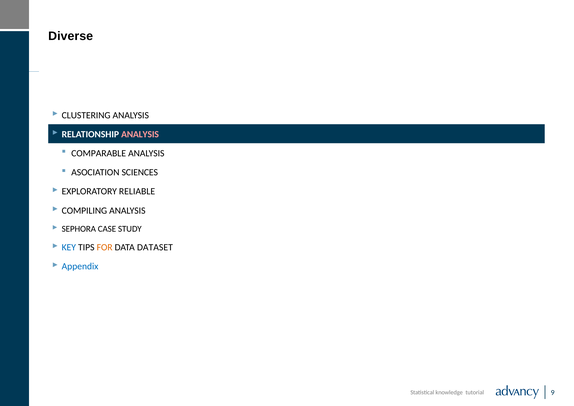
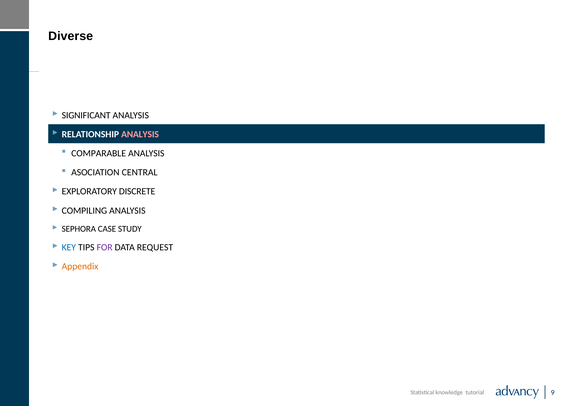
CLUSTERING: CLUSTERING -> SIGNIFICANT (86, 115)
SCIENCES: SCIENCES -> CENTRAL (140, 172)
RELIABLE: RELIABLE -> DISCRETE (137, 191)
FOR colour: orange -> purple (105, 247)
DATASET: DATASET -> REQUEST (155, 247)
Appendix colour: blue -> orange (80, 266)
